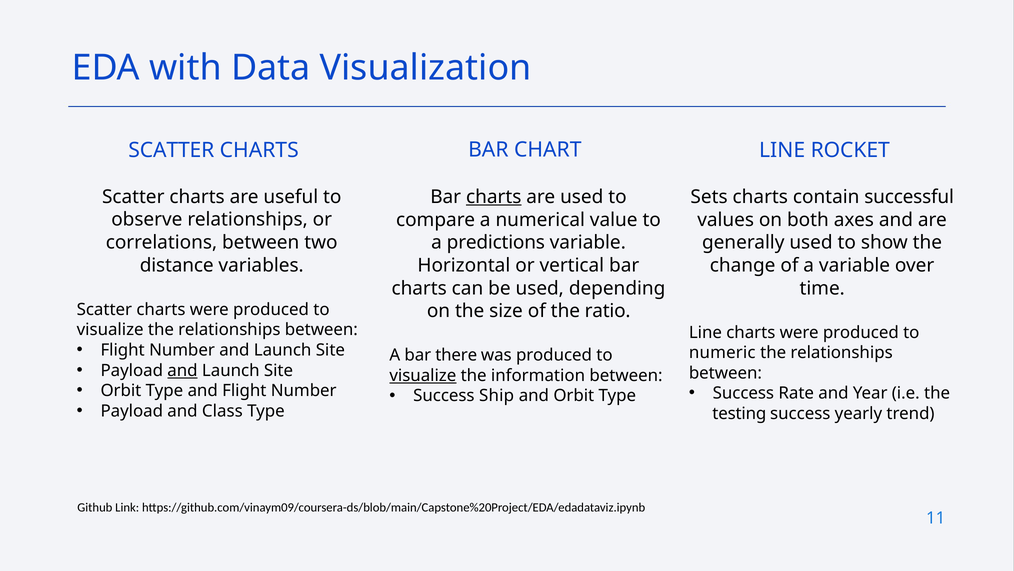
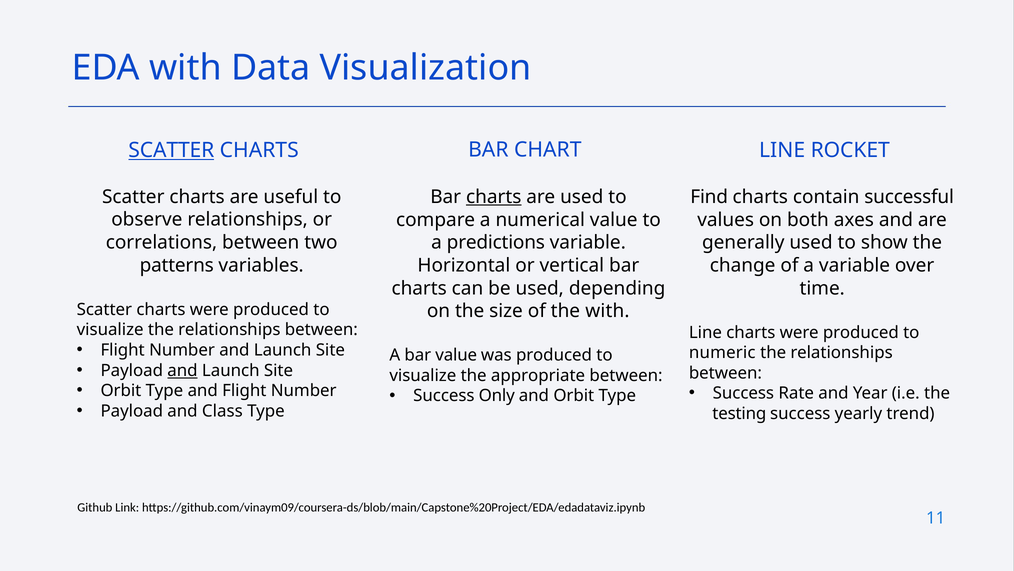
SCATTER underline: none -> present (171, 150)
Sets: Sets -> Find (709, 197)
distance: distance -> patterns (177, 265)
the ratio: ratio -> with (607, 311)
bar there: there -> value (456, 355)
visualize underline: present -> none (423, 375)
information: information -> appropriate (538, 375)
Ship: Ship -> Only (497, 395)
